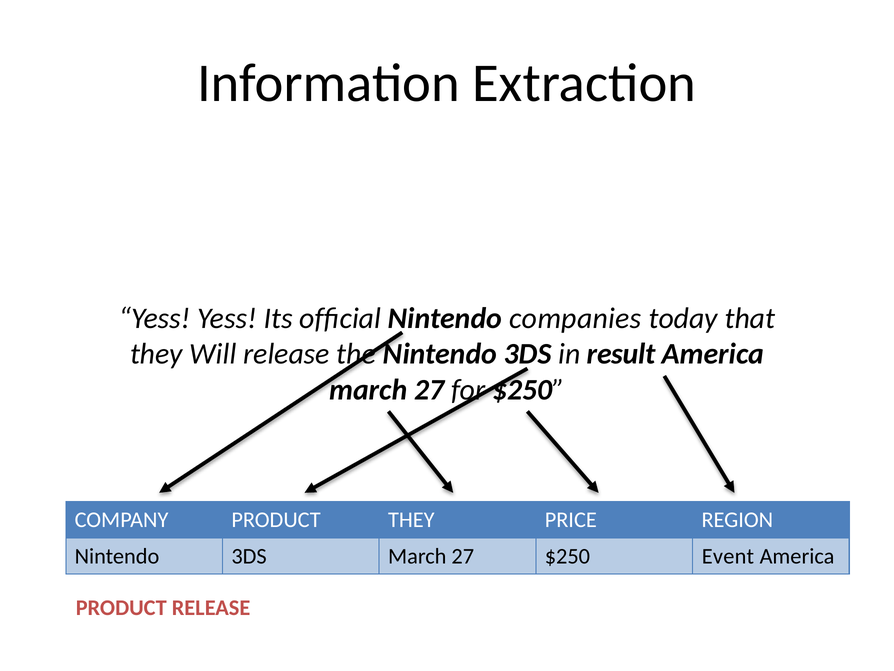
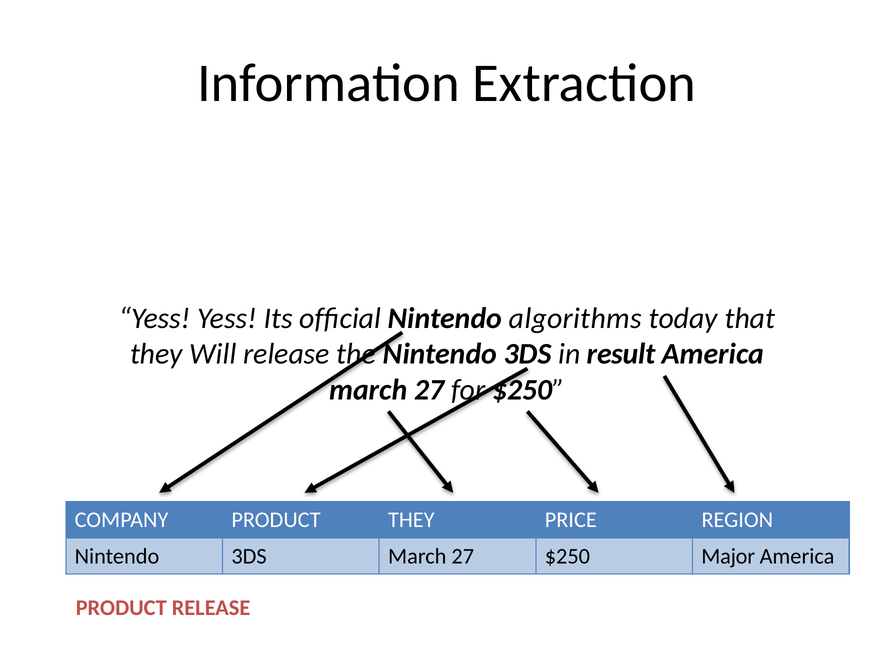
companies: companies -> algorithms (575, 318)
Event: Event -> Major (728, 556)
